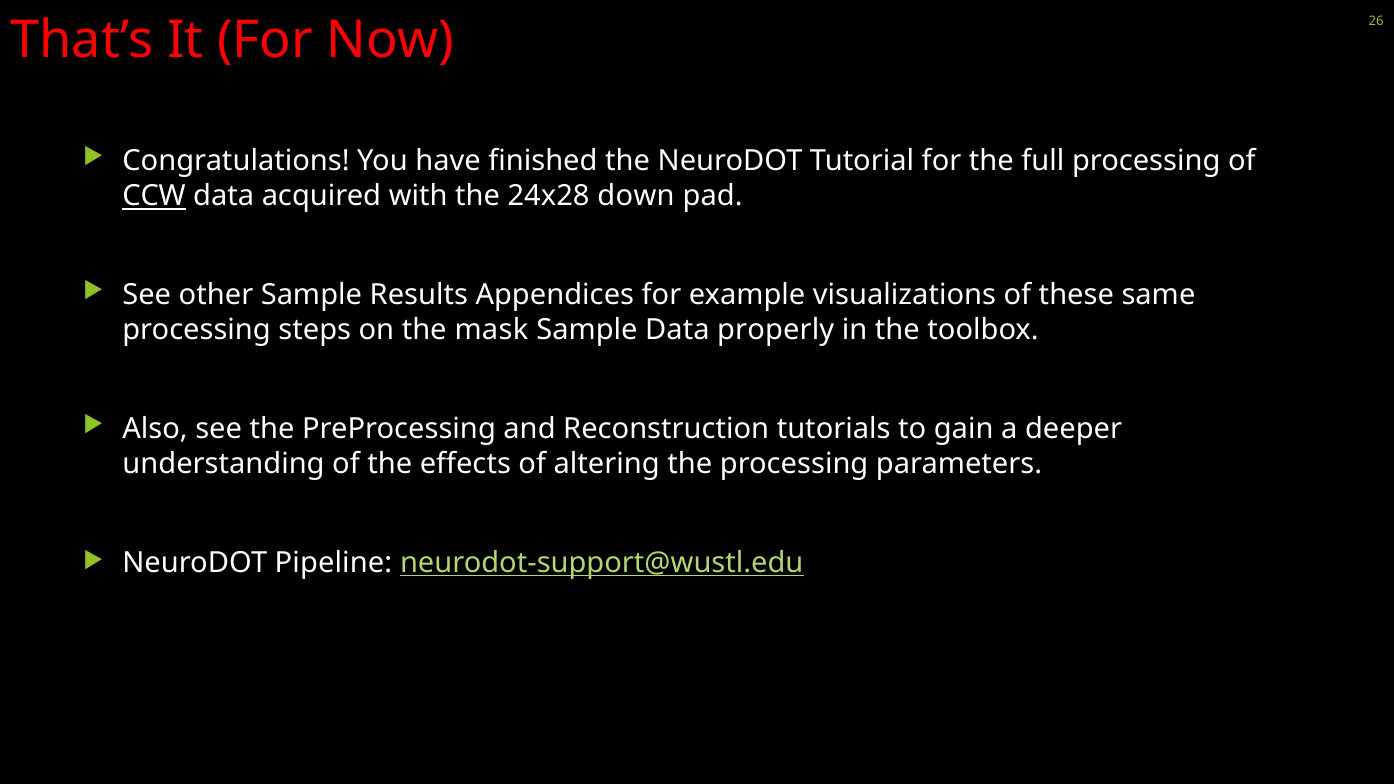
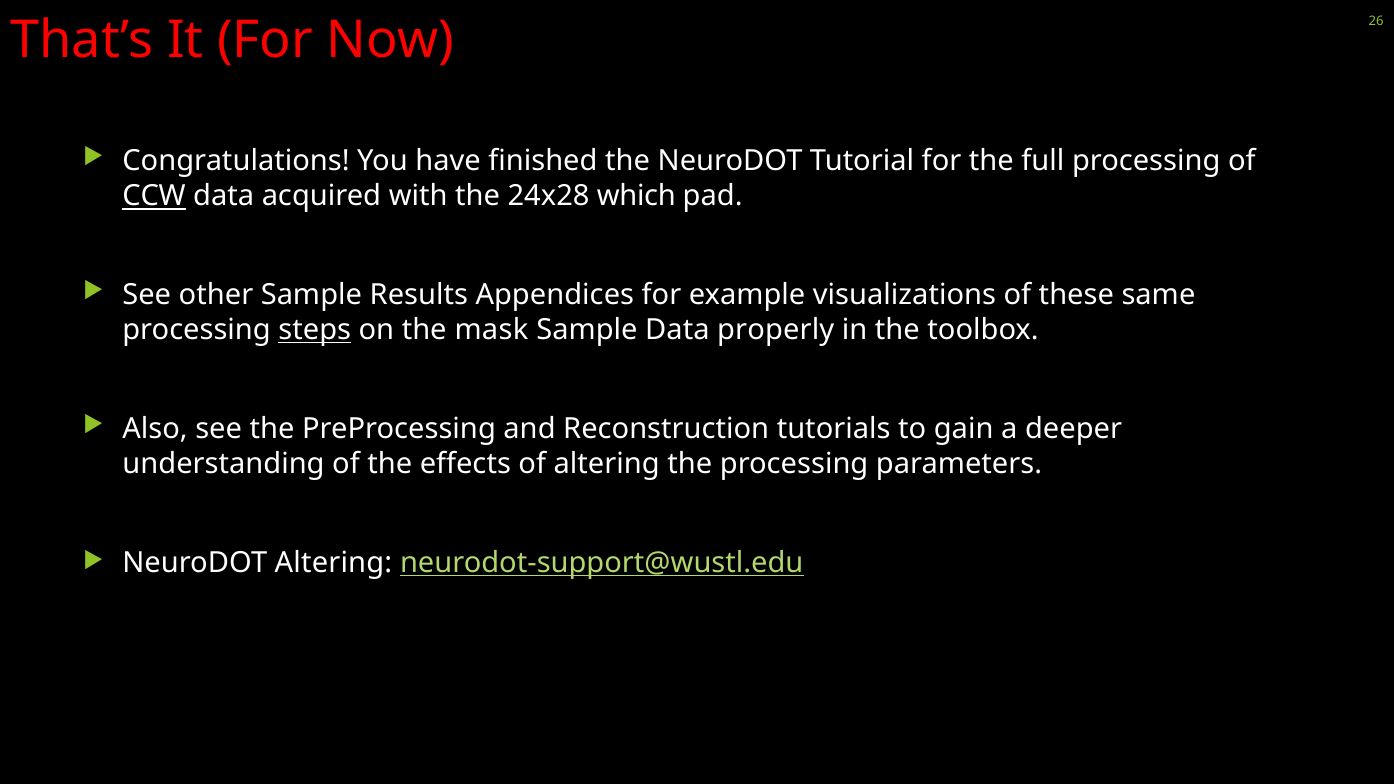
down: down -> which (636, 196)
steps underline: none -> present (315, 330)
NeuroDOT Pipeline: Pipeline -> Altering (333, 563)
